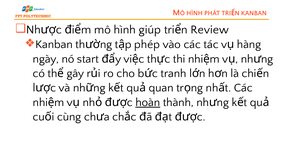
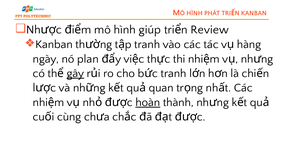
phép: phép -> tranh (147, 44)
start: start -> plan (88, 59)
gây underline: none -> present (75, 73)
